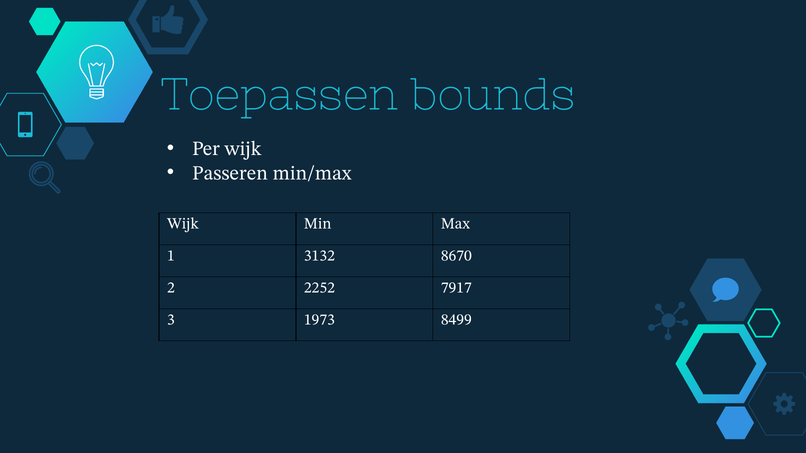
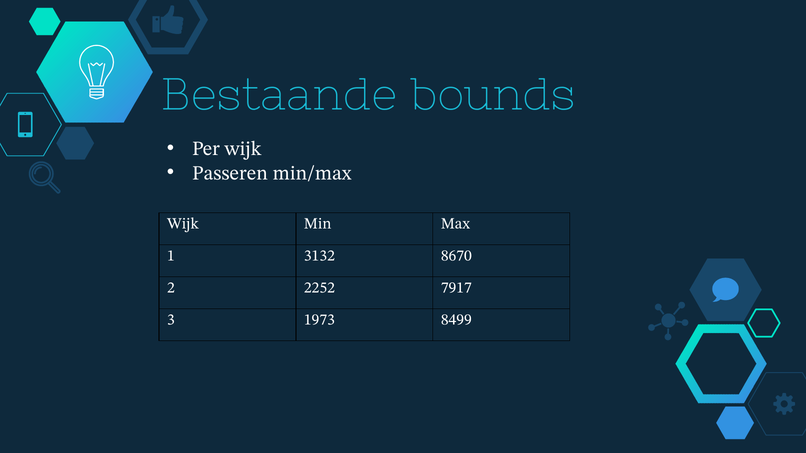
Toepassen: Toepassen -> Bestaande (279, 95)
